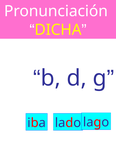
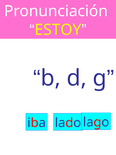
DICHA: DICHA -> ESTOY (58, 30)
